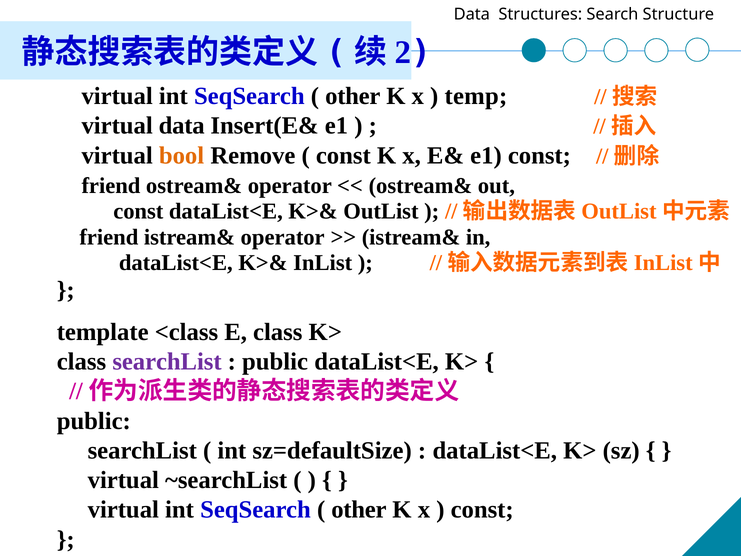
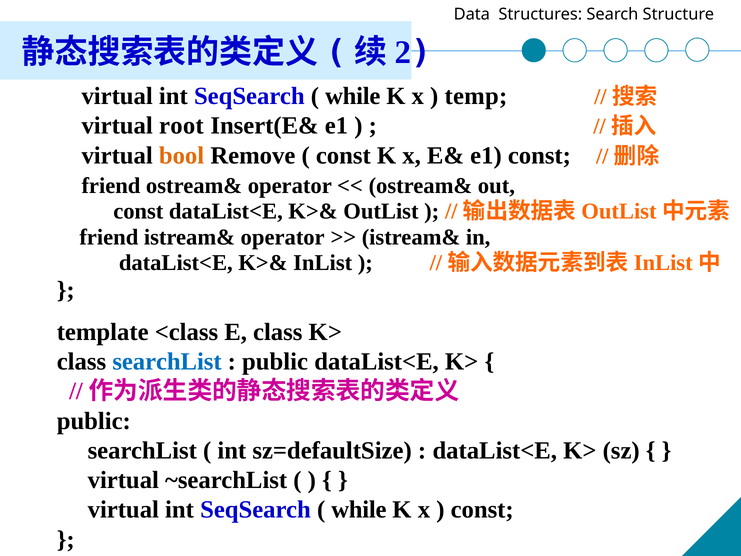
other: other -> while (353, 96)
virtual data: data -> root (181, 126)
searchList colour: purple -> blue (167, 361)
other: other -> while (359, 510)
